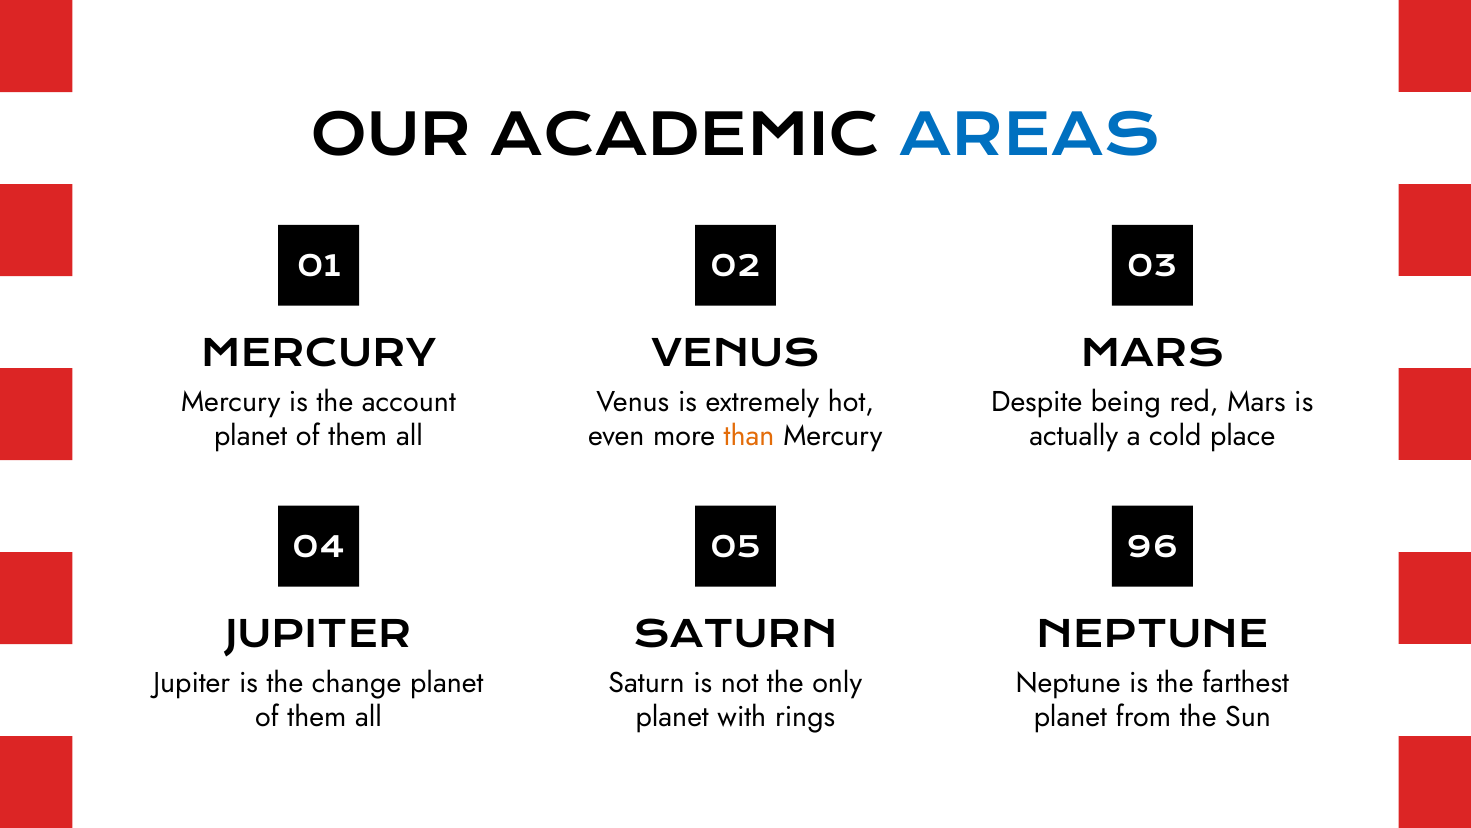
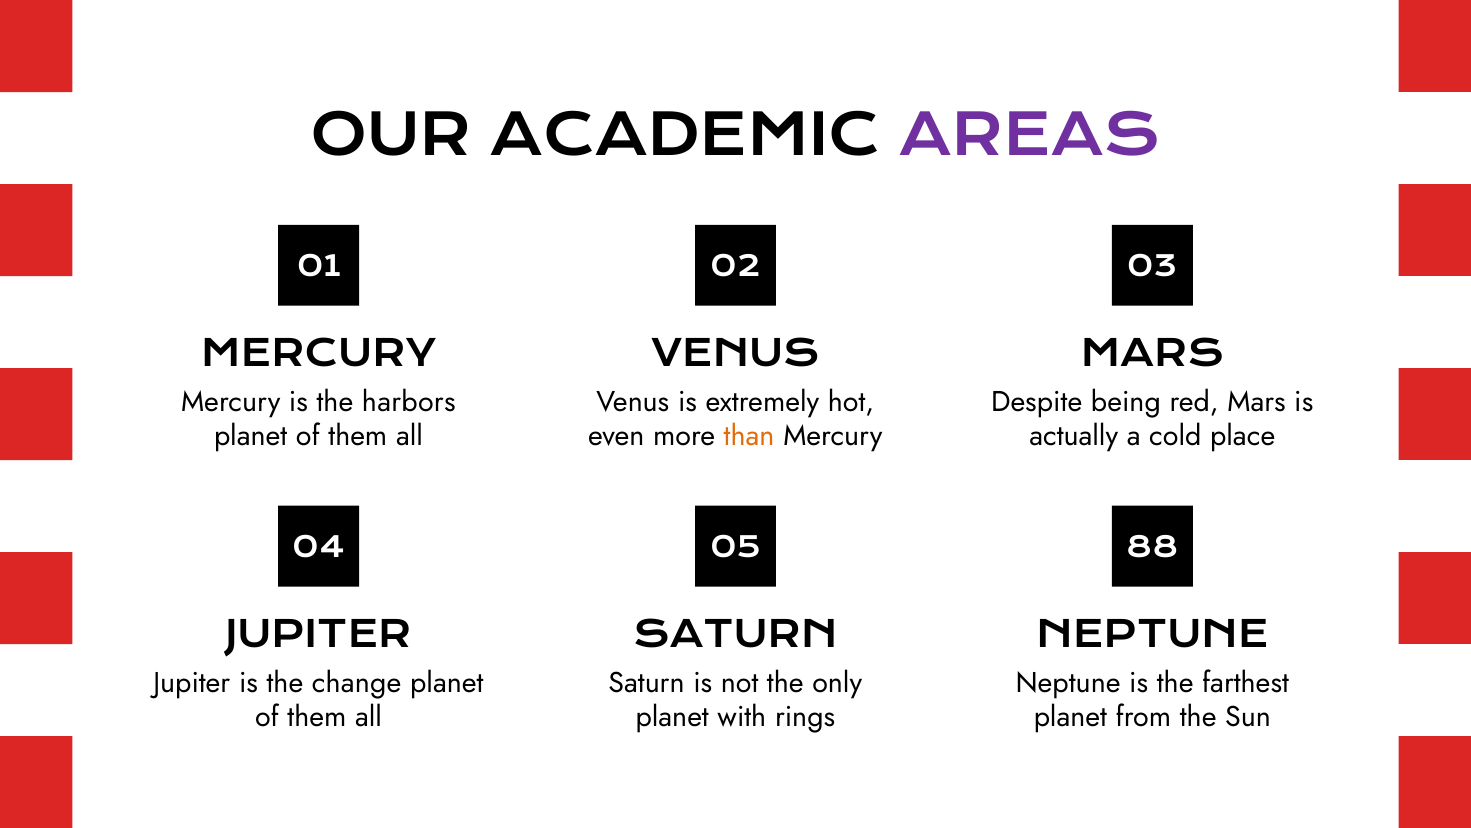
AREAS colour: blue -> purple (1030, 137)
account: account -> harbors (409, 401)
96: 96 -> 88 (1152, 548)
